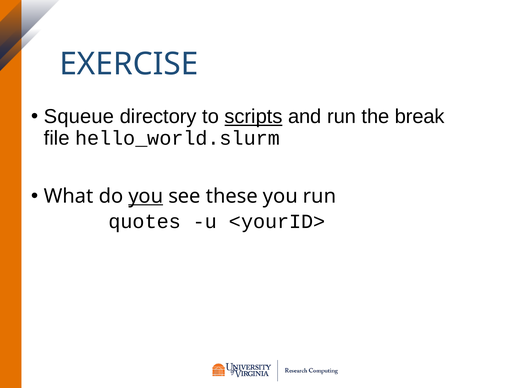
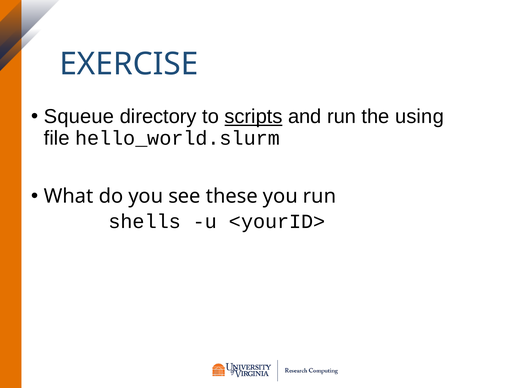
break: break -> using (419, 117)
you underline: present -> none (146, 196)
quotes: quotes -> shells (145, 221)
